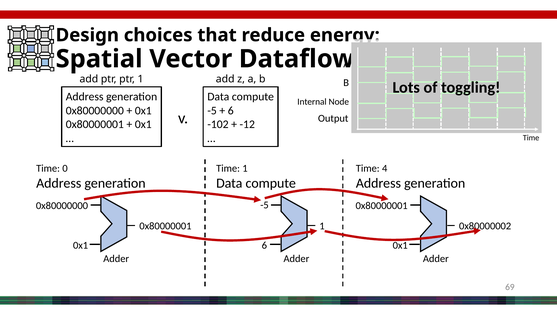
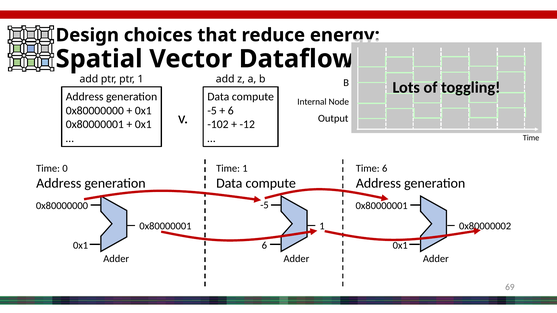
Time 4: 4 -> 6 (385, 168)
